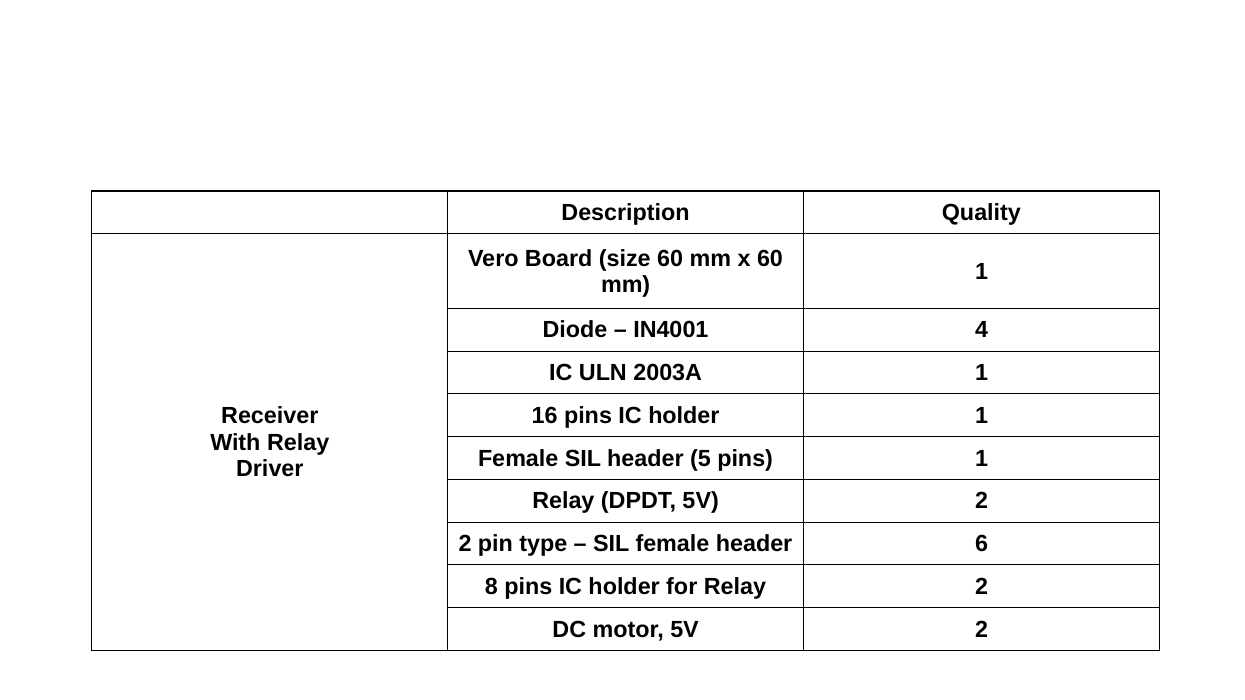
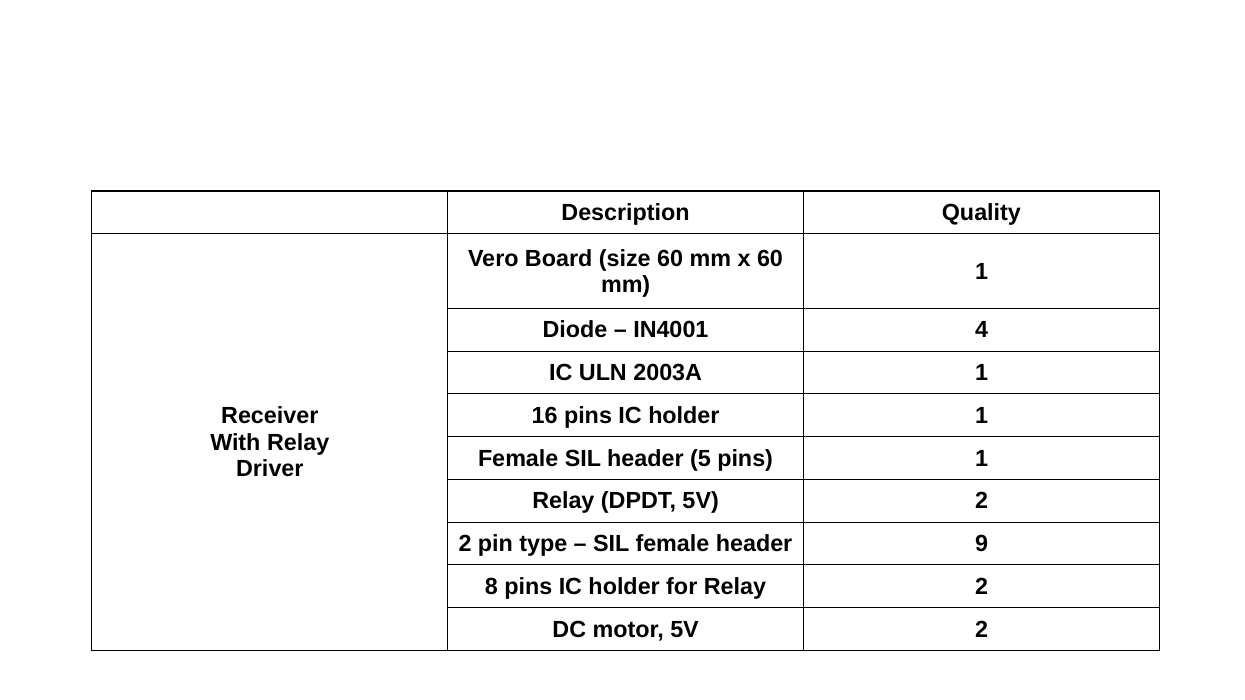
6: 6 -> 9 (982, 544)
